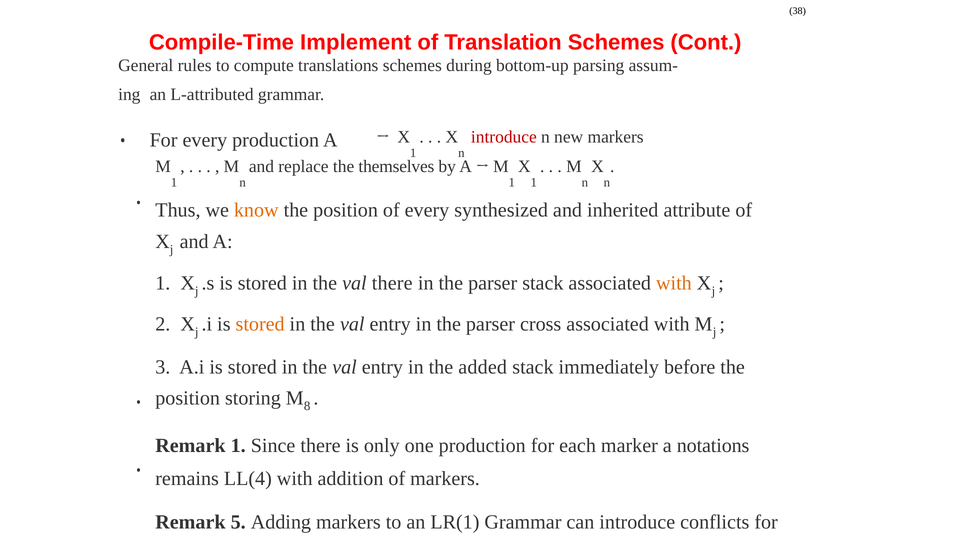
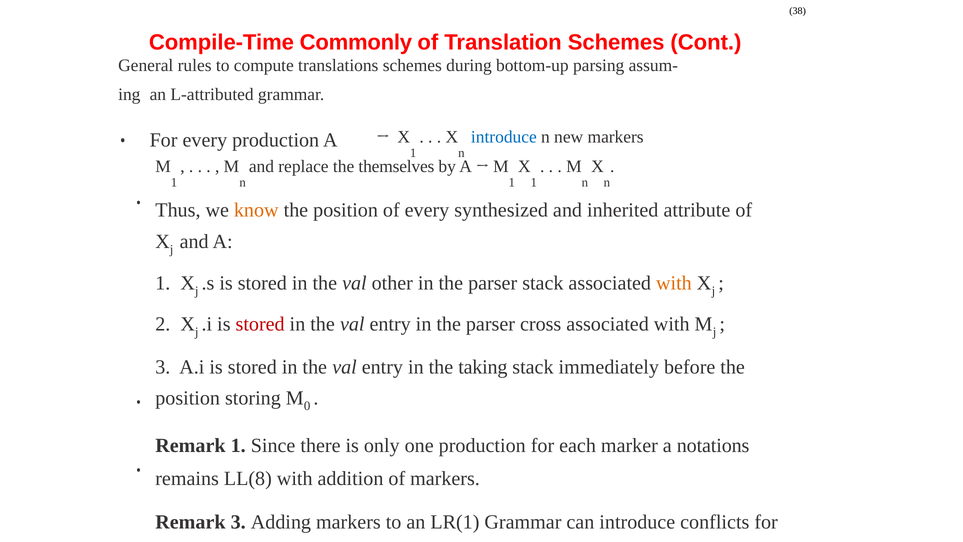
Implement: Implement -> Commonly (356, 42)
introduce colour: red -> blue (504, 137)
val there: there -> other (392, 283)
stored colour: orange -> red (260, 324)
added: added -> taking (483, 367)
8: 8 -> 0 (307, 406)
LL(4: LL(4 -> LL(8 (248, 478)
Remark 5: 5 -> 3 (238, 522)
